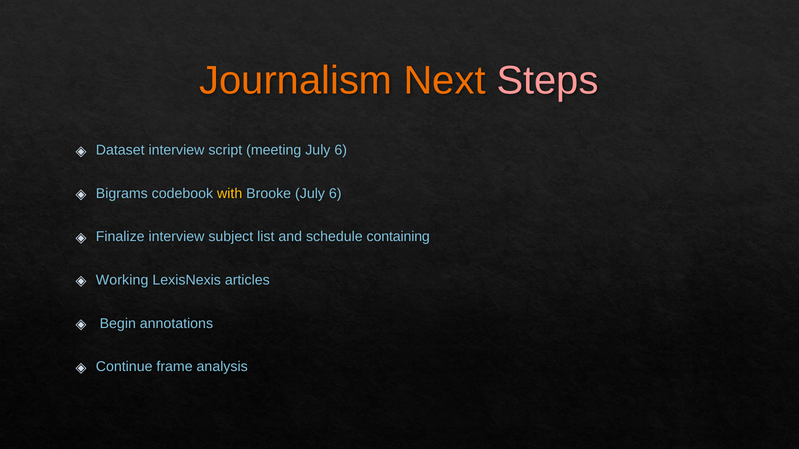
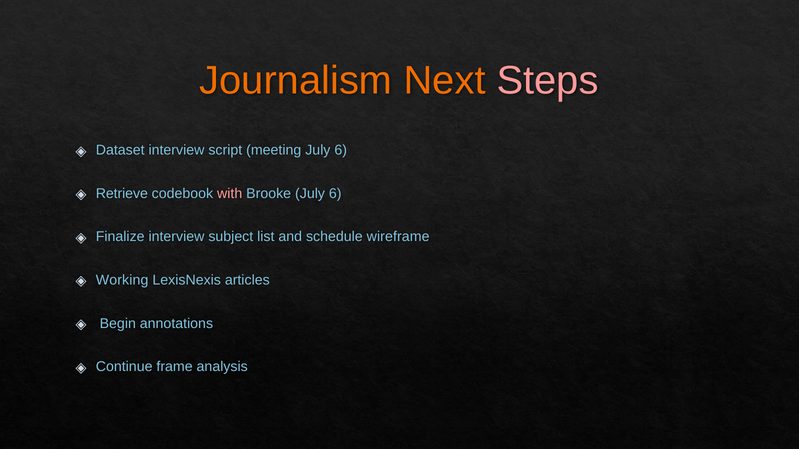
Bigrams: Bigrams -> Retrieve (122, 194)
with colour: yellow -> pink (230, 194)
containing: containing -> wireframe (398, 237)
